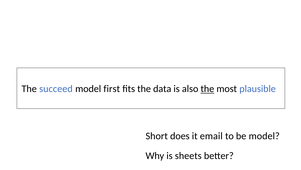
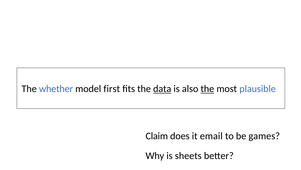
succeed: succeed -> whether (56, 89)
data underline: none -> present (162, 89)
Short: Short -> Claim (157, 136)
be model: model -> games (264, 136)
